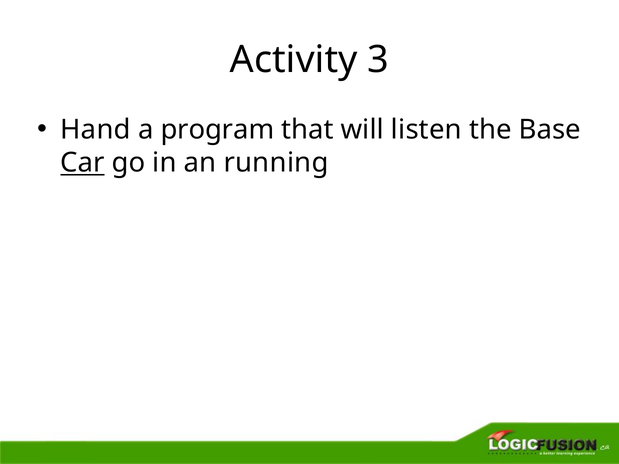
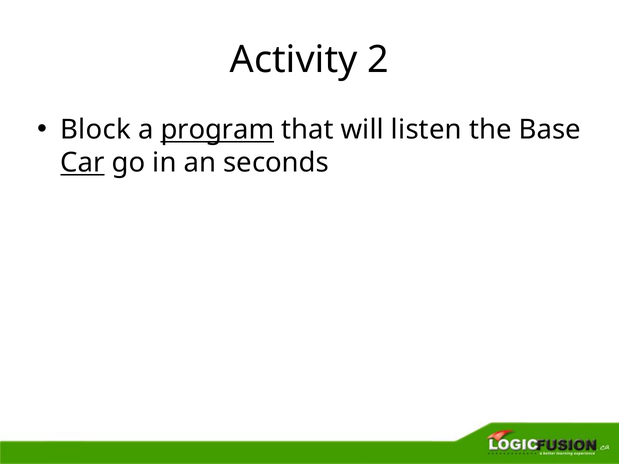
3: 3 -> 2 (378, 60)
Hand: Hand -> Block (96, 130)
program underline: none -> present (217, 130)
running: running -> seconds (276, 163)
